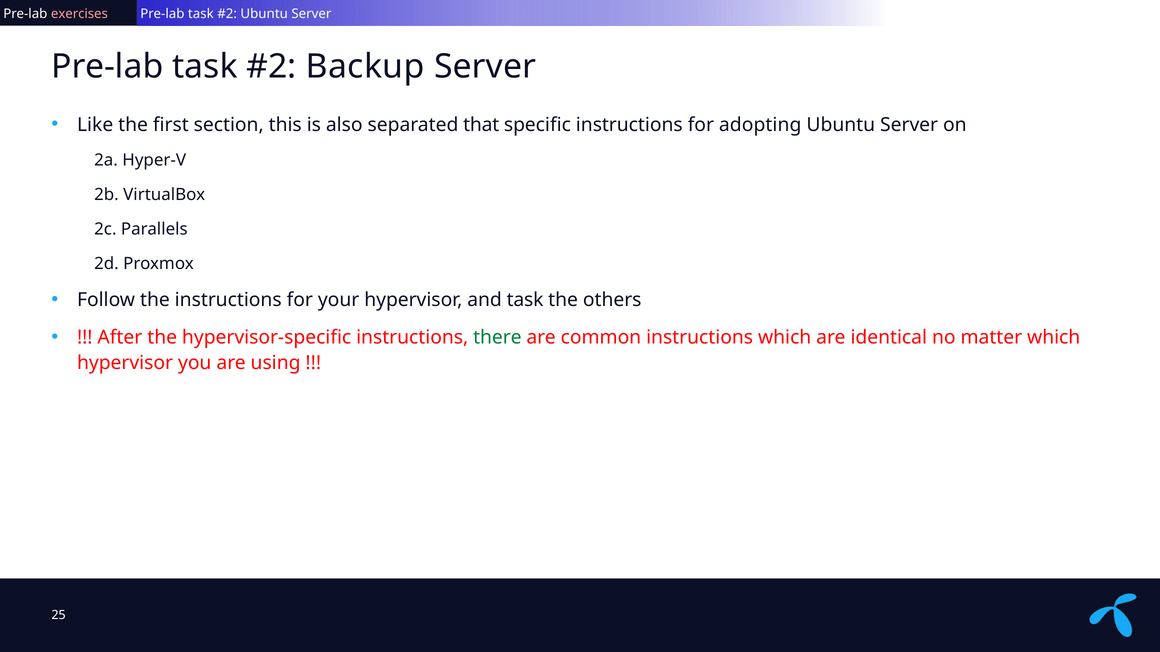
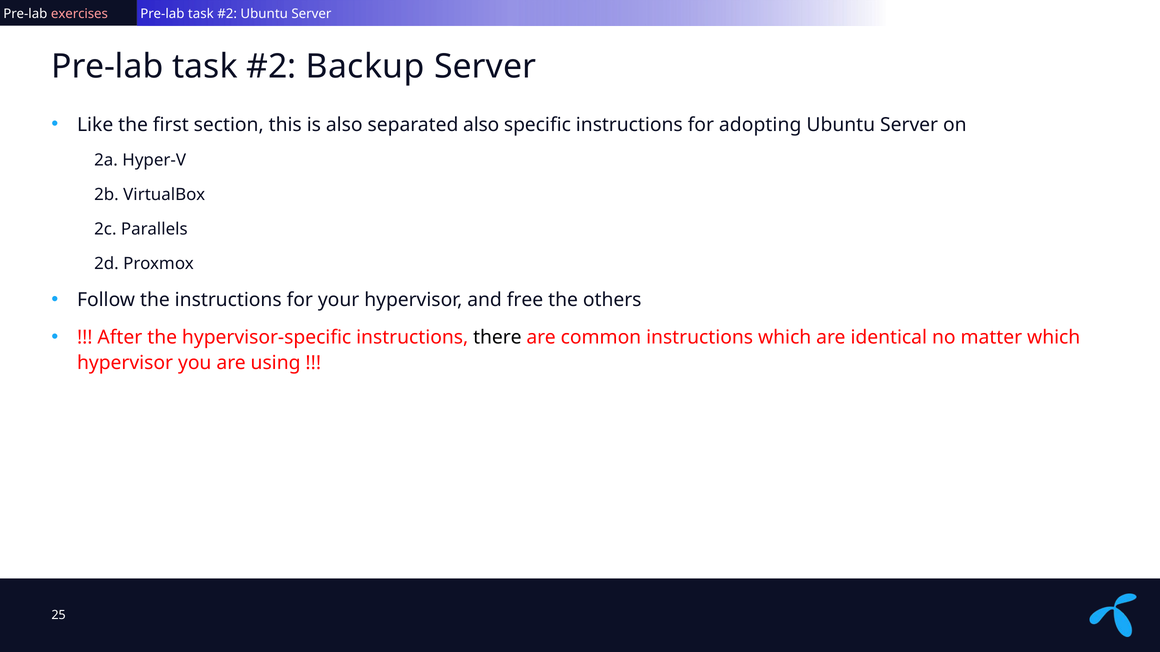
separated that: that -> also (481, 125)
and task: task -> free (525, 300)
there colour: green -> black (497, 338)
